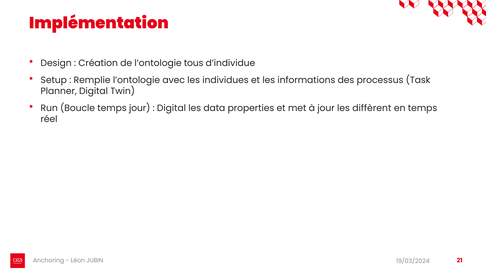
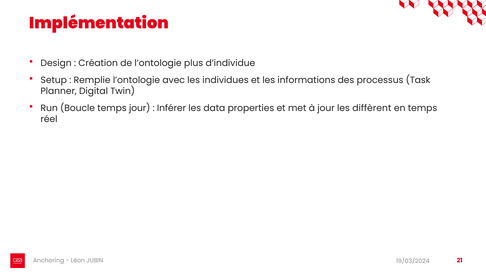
tous: tous -> plus (194, 63)
Digital: Digital -> Inférer (171, 108)
